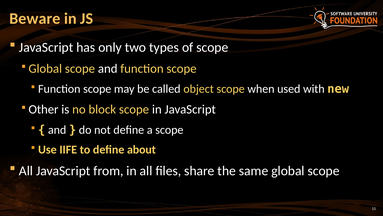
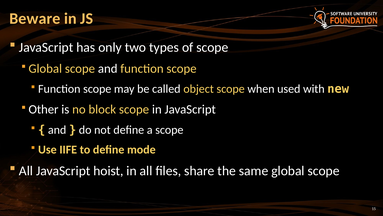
about: about -> mode (141, 149)
from: from -> hoist (108, 170)
